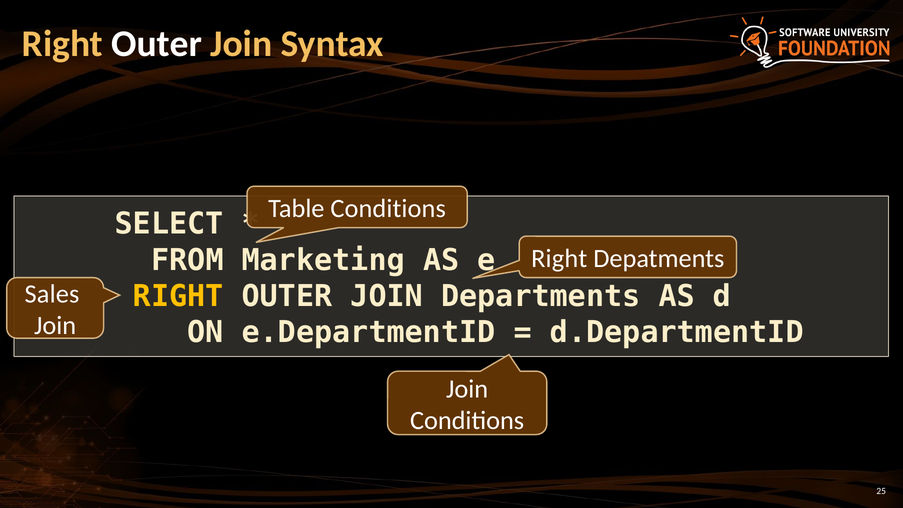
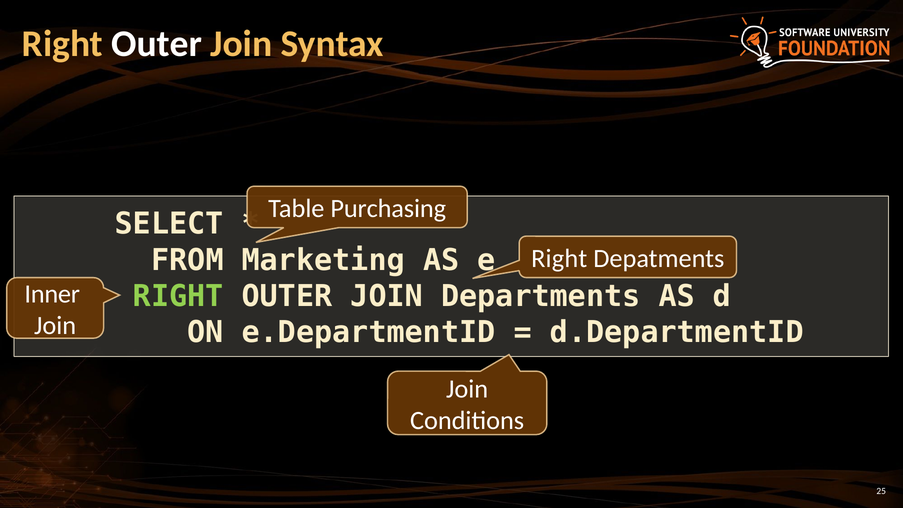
Table Conditions: Conditions -> Purchasing (388, 209)
RIGHT colour: yellow -> light green (178, 296)
Sales: Sales -> Inner (52, 294)
